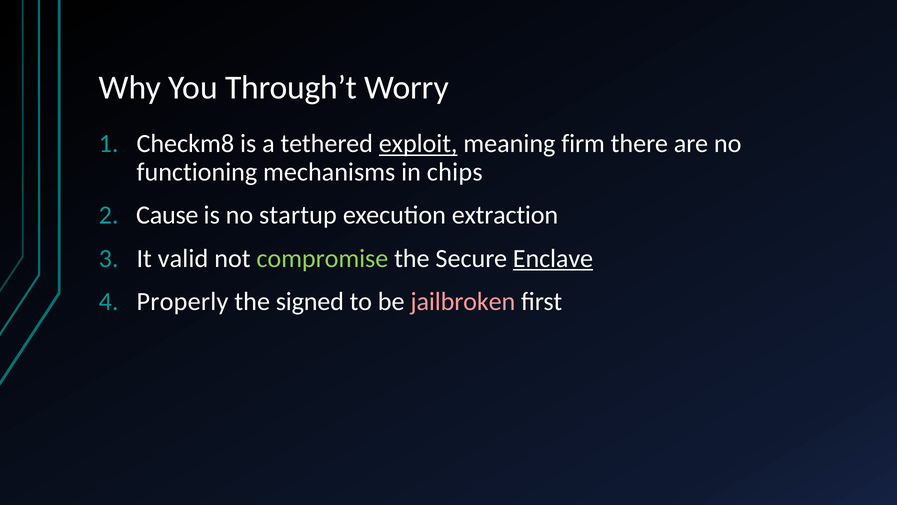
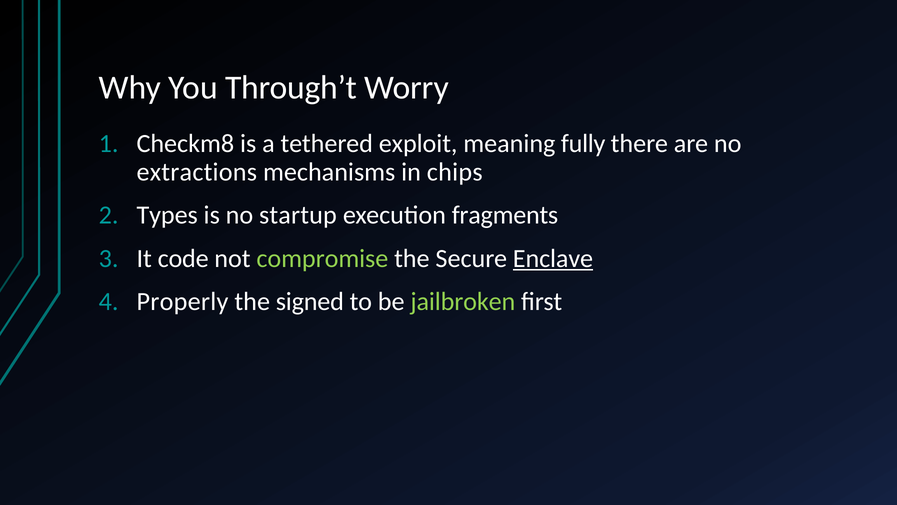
exploit underline: present -> none (418, 144)
firm: firm -> fully (583, 144)
functioning: functioning -> extractions (197, 172)
Cause: Cause -> Types (167, 215)
extraction: extraction -> fragments (505, 215)
valid: valid -> code (183, 258)
jailbroken colour: pink -> light green (463, 302)
